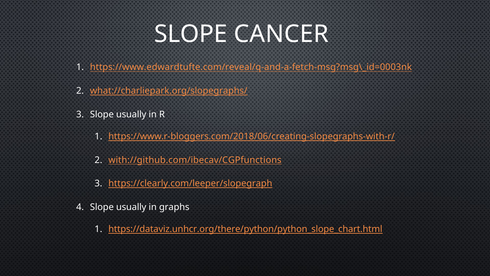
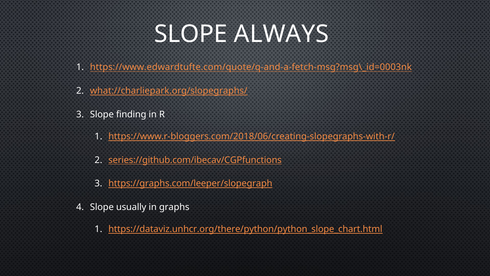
CANCER: CANCER -> ALWAYS (281, 34)
https://www.edwardtufte.com/reveal/q-and-a-fetch-msg?msg\_id=0003nk: https://www.edwardtufte.com/reveal/q-and-a-fetch-msg?msg\_id=0003nk -> https://www.edwardtufte.com/quote/q-and-a-fetch-msg?msg\_id=0003nk (251, 67)
usually: usually -> finding (131, 114)
with://github.com/ibecav/CGPfunctions: with://github.com/ibecav/CGPfunctions -> series://github.com/ibecav/CGPfunctions (195, 160)
https://clearly.com/leeper/slopegraph: https://clearly.com/leeper/slopegraph -> https://graphs.com/leeper/slopegraph (190, 183)
